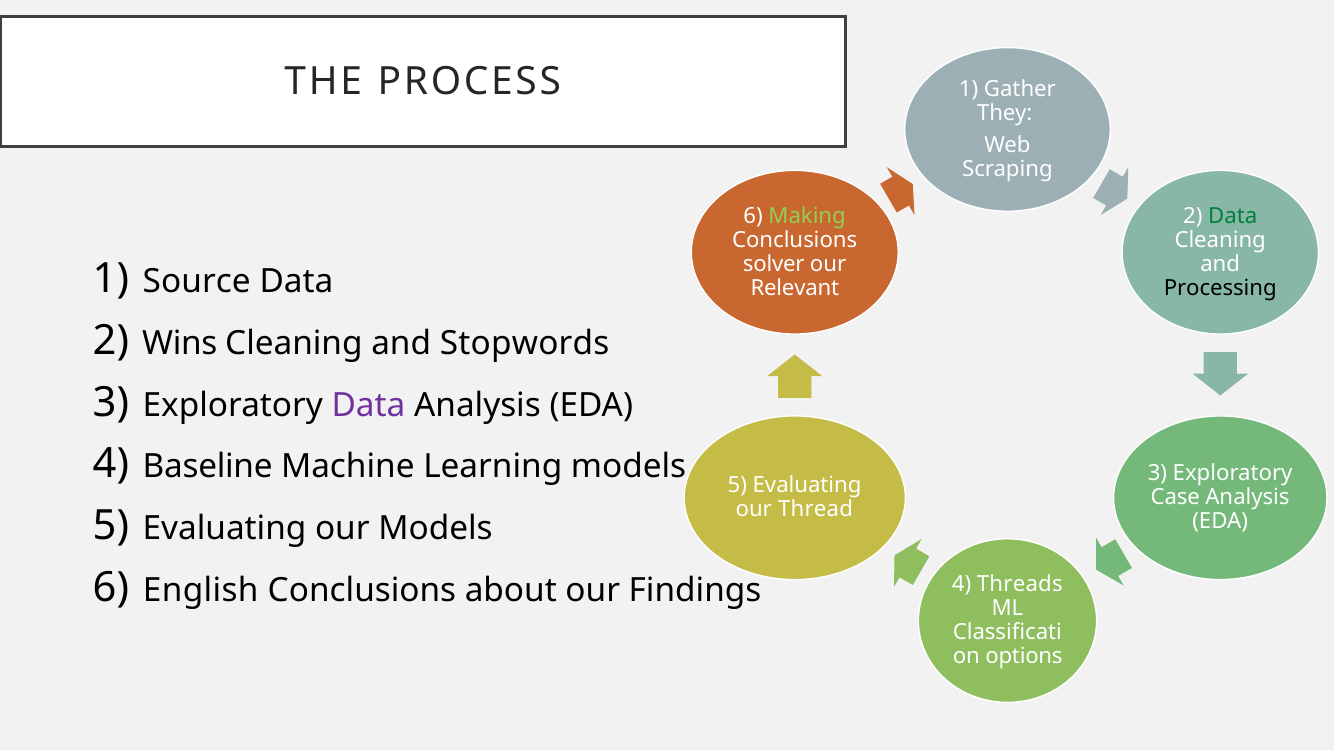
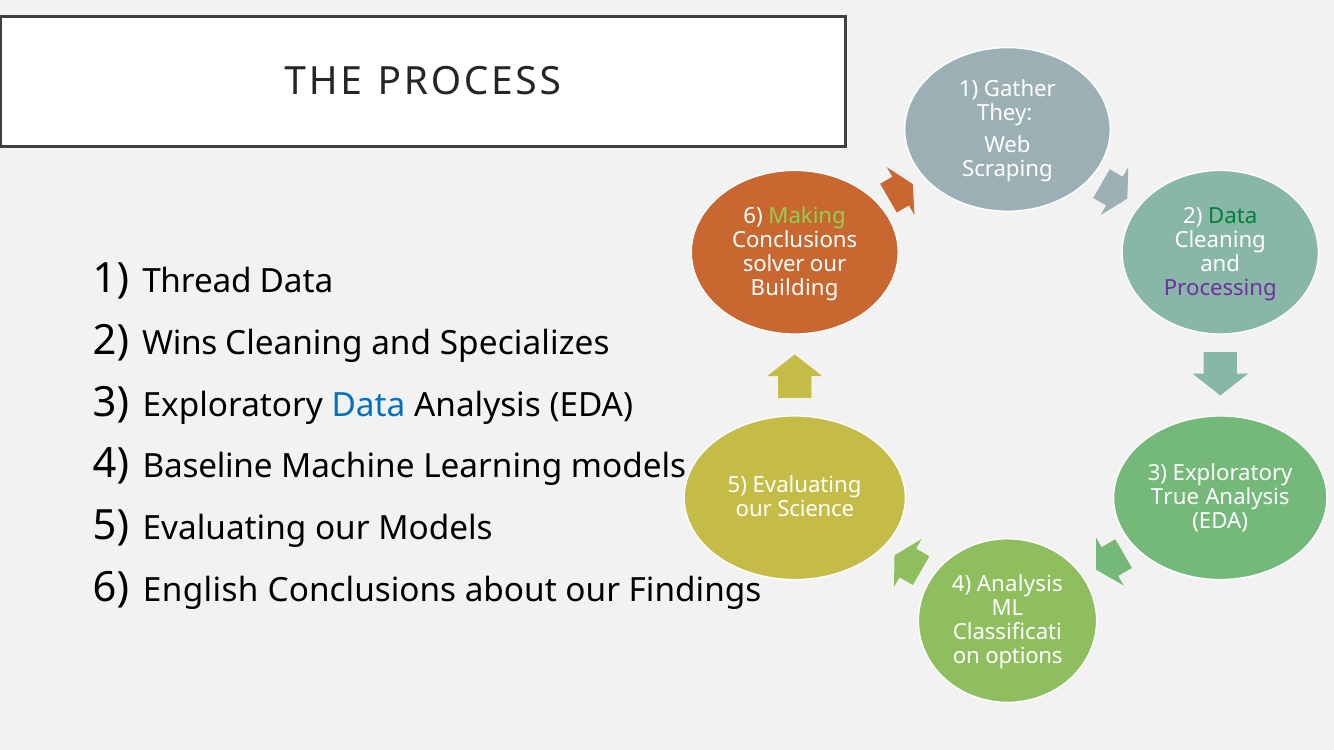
Source: Source -> Thread (197, 281)
Relevant: Relevant -> Building (795, 288)
Processing colour: black -> purple (1220, 288)
Stopwords: Stopwords -> Specializes (525, 343)
Data colour: purple -> blue (369, 405)
Case: Case -> True (1175, 498)
Thread: Thread -> Science (816, 510)
Threads: Threads -> Analysis (1020, 585)
